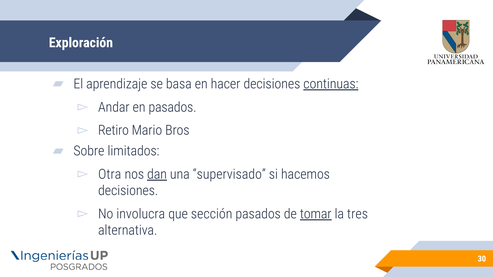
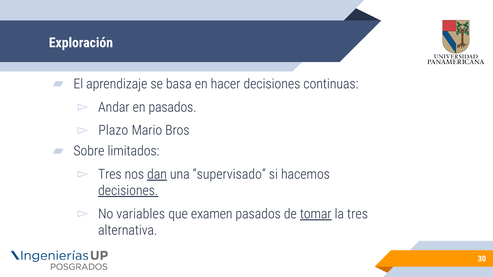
continuas underline: present -> none (331, 84)
Retiro: Retiro -> Plazo (113, 131)
Otra: Otra -> Tres (110, 174)
decisiones underline: none -> present (128, 191)
involucra: involucra -> variables (141, 214)
sección: sección -> examen (212, 214)
